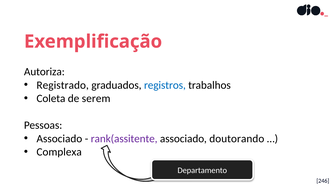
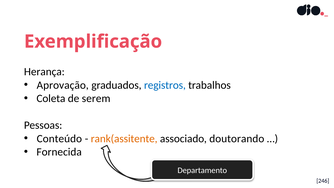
Autoriza: Autoriza -> Herança (44, 72)
Registrado: Registrado -> Aprovação (63, 85)
Associado: Associado -> Conteúdo (59, 138)
rank(assitente colour: purple -> orange (124, 138)
Complexa: Complexa -> Fornecida (59, 152)
